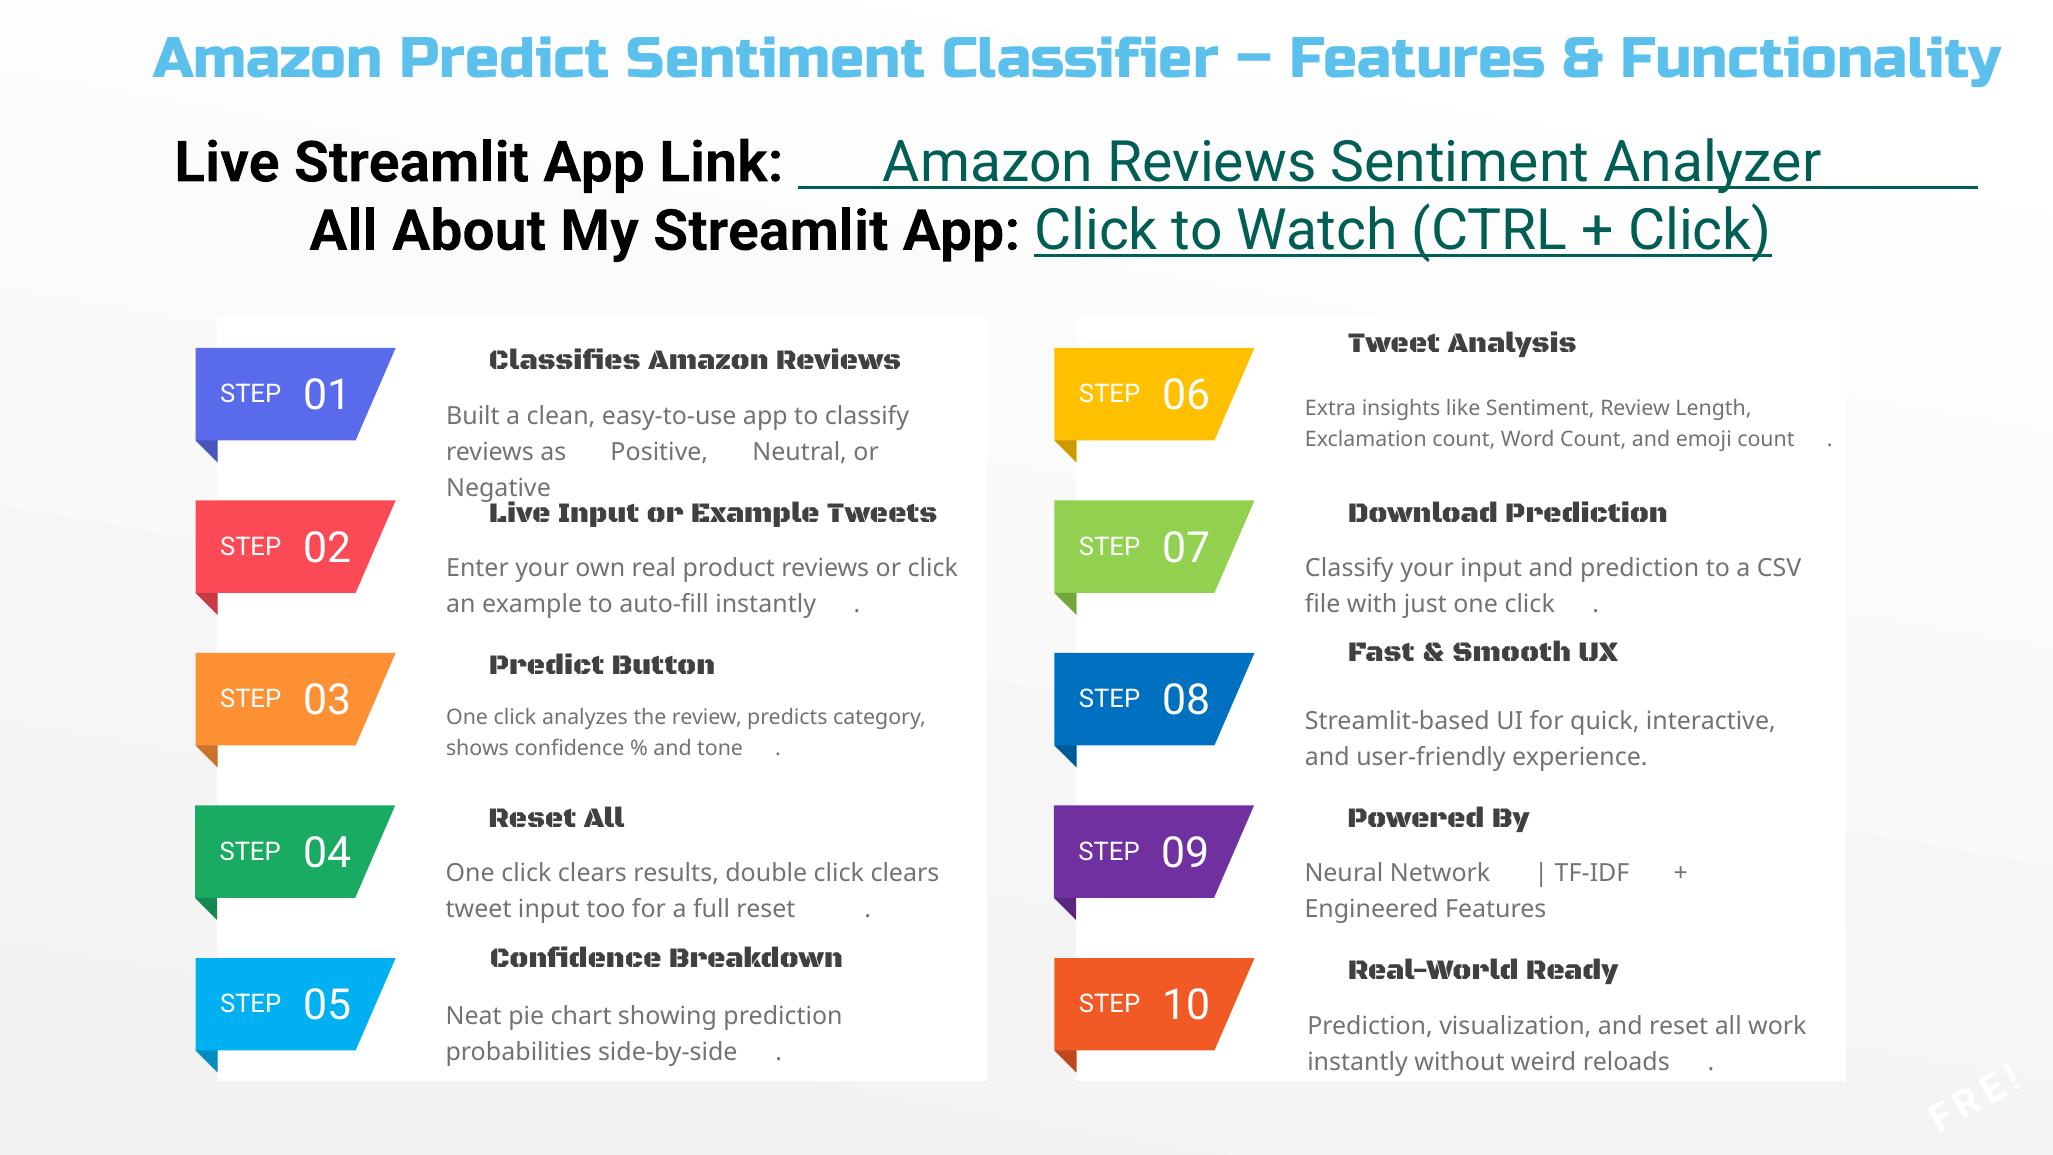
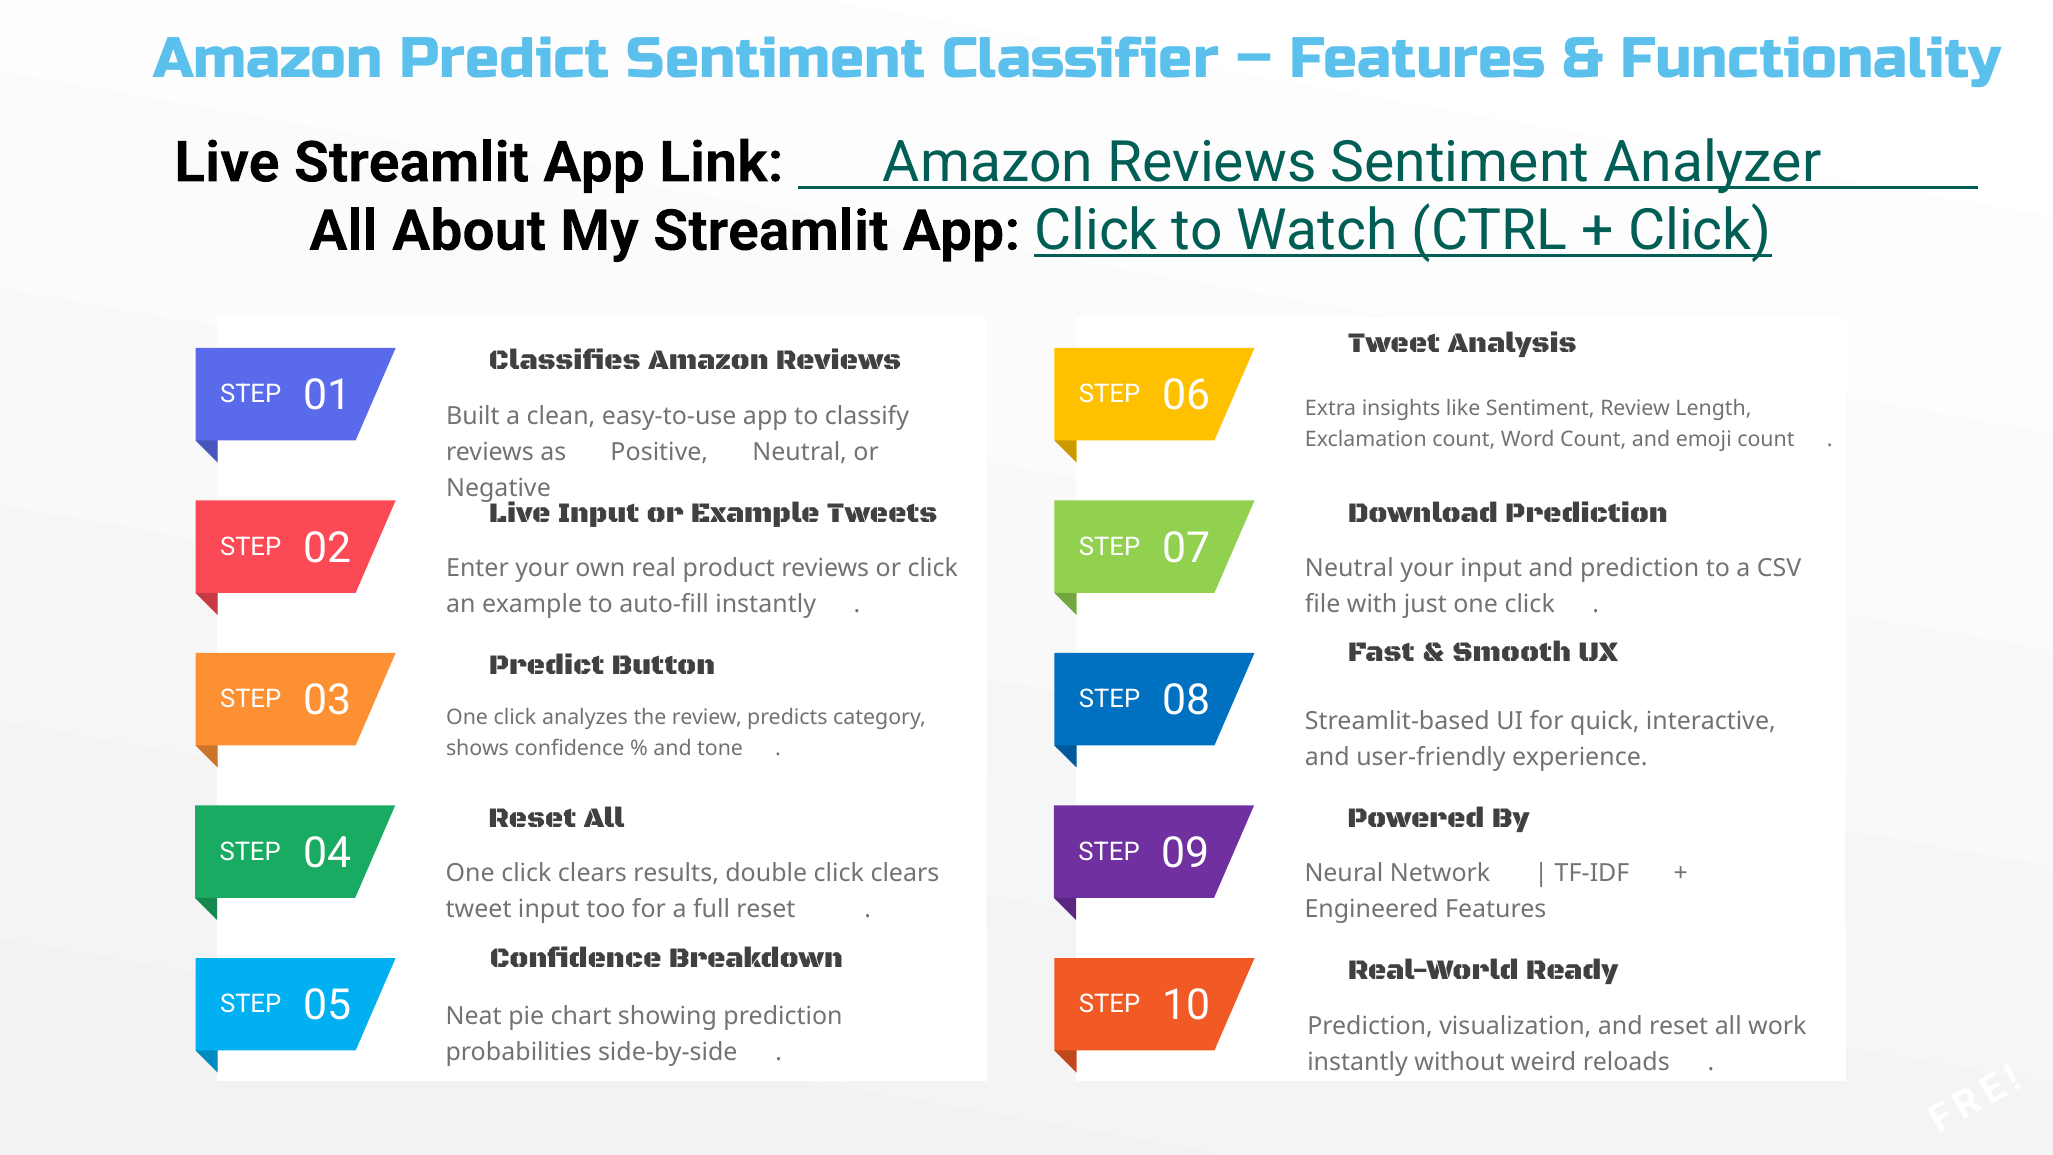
Classify: Classify -> Neutral (1349, 568)
